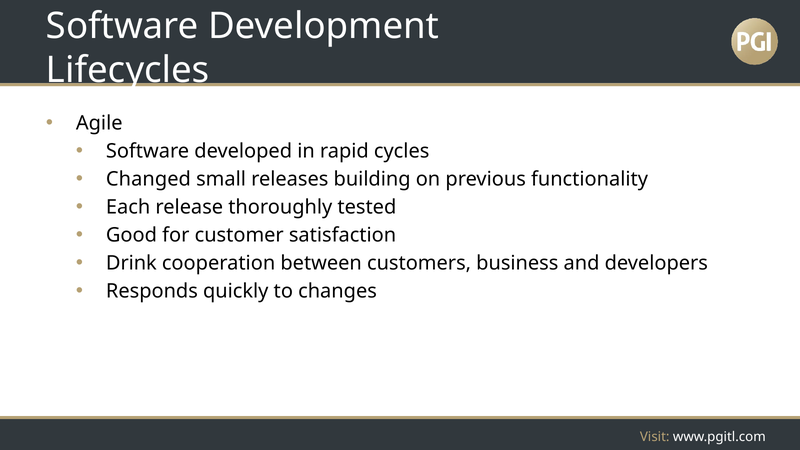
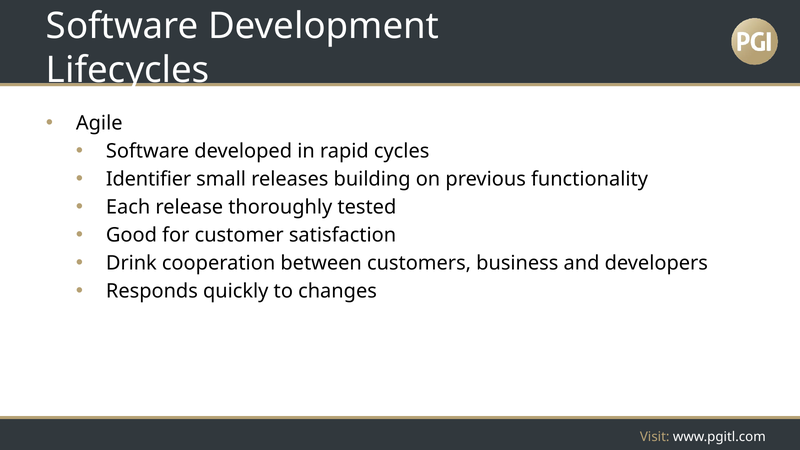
Changed: Changed -> Identifier (149, 179)
